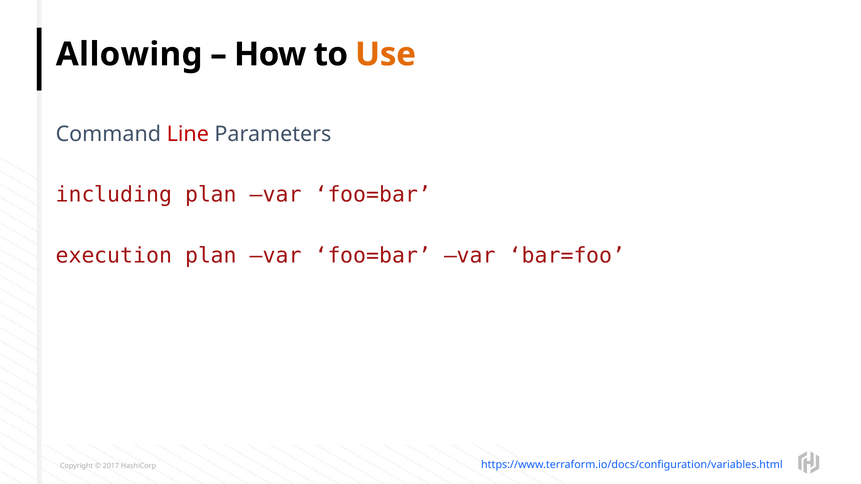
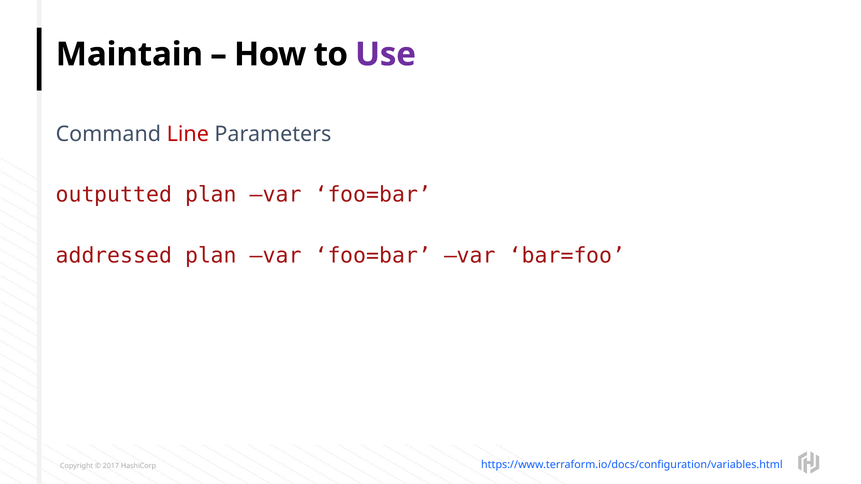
Allowing: Allowing -> Maintain (129, 54)
Use colour: orange -> purple (385, 54)
including: including -> outputted (114, 195)
execution: execution -> addressed (114, 256)
